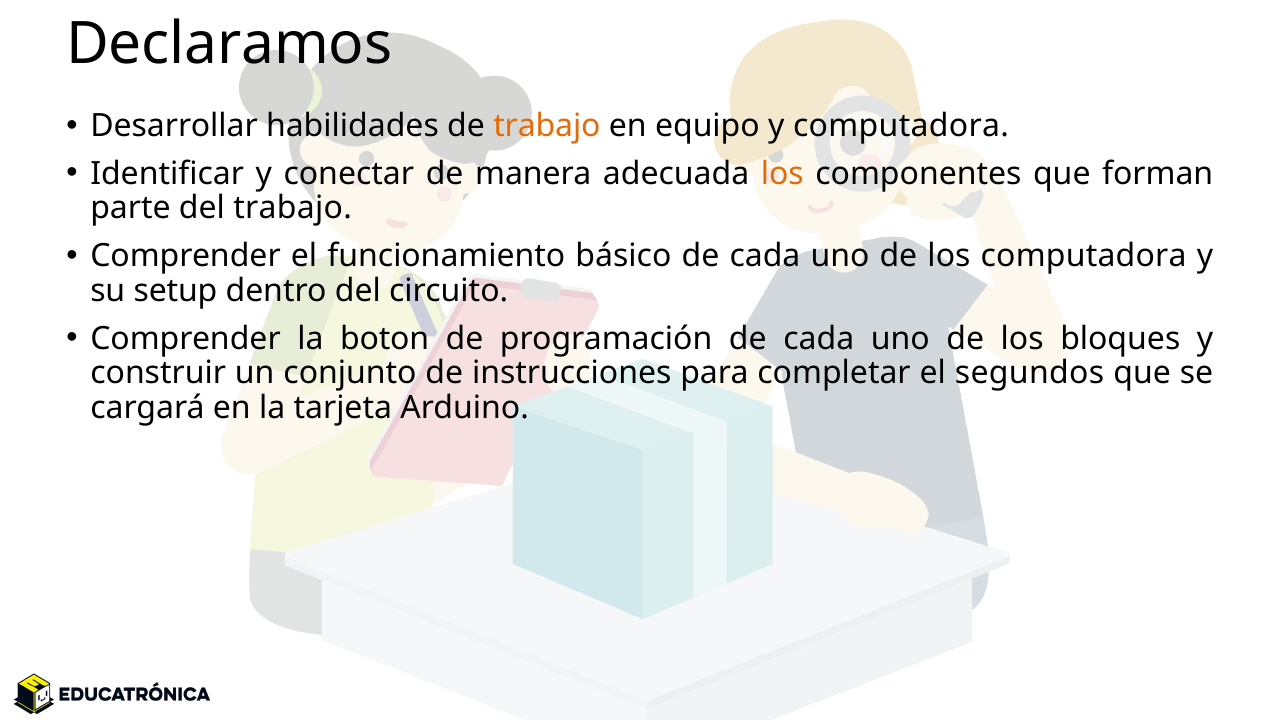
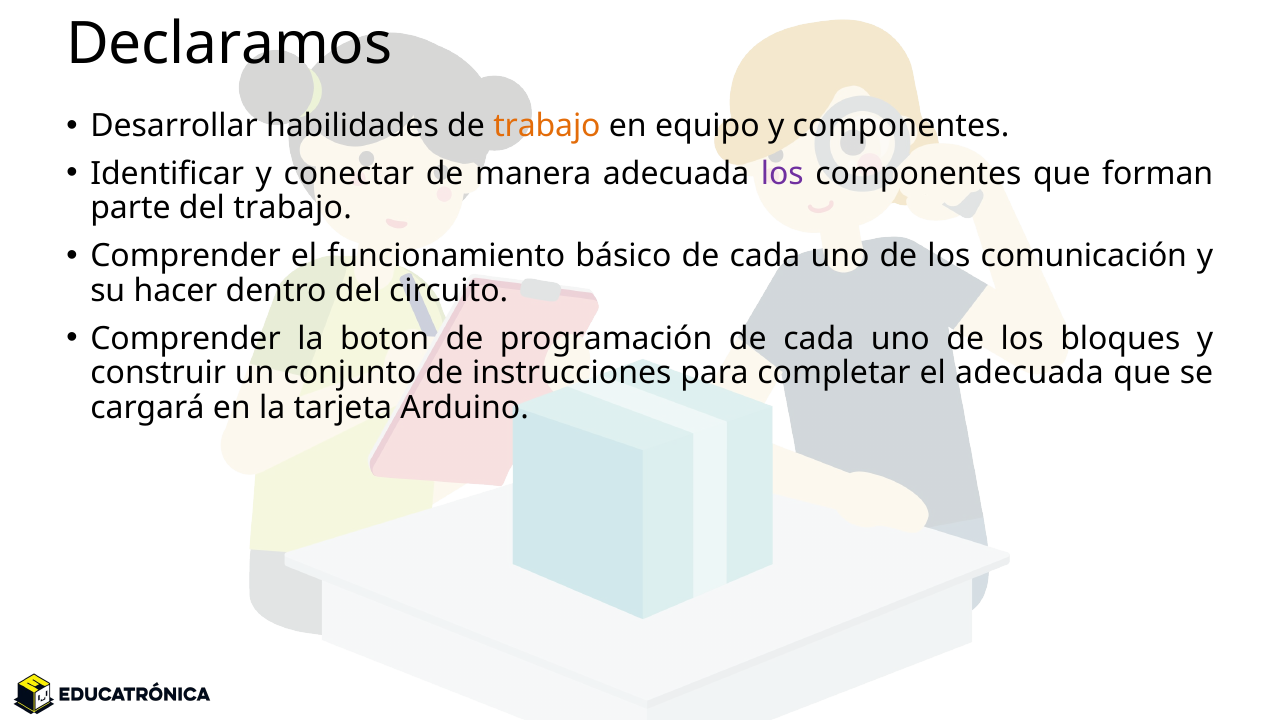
y computadora: computadora -> componentes (901, 126)
los colour: orange -> purple (782, 174)
los computadora: computadora -> comunicación (1084, 256)
setup: setup -> hacer (176, 291)
el segundos: segundos -> adecuada (1030, 373)
